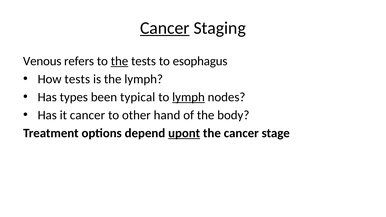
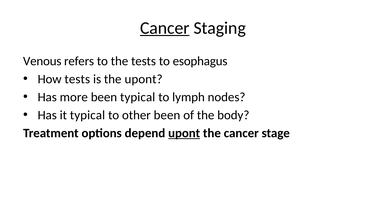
the underline: present -> none (120, 61)
the lymph: lymph -> upont (144, 79)
types: types -> more (74, 97)
lymph underline: present -> none (189, 97)
it cancer: cancer -> typical (88, 115)
other hand: hand -> been (167, 115)
